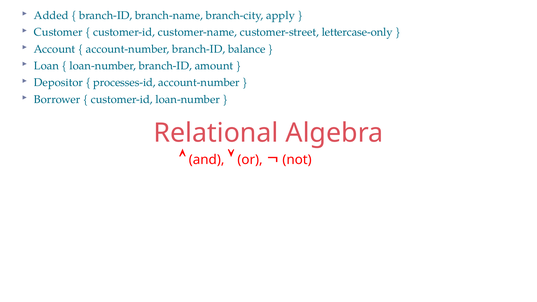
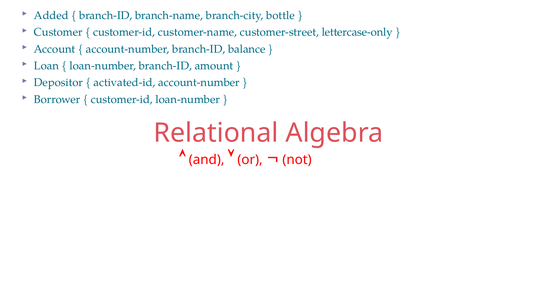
apply: apply -> bottle (281, 15)
processes-id: processes-id -> activated-id (124, 83)
